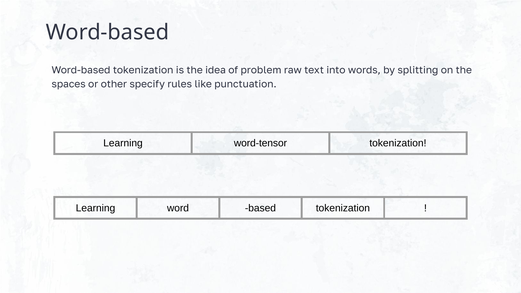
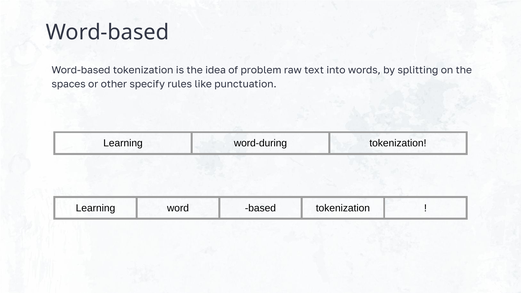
word-tensor: word-tensor -> word-during (260, 143)
